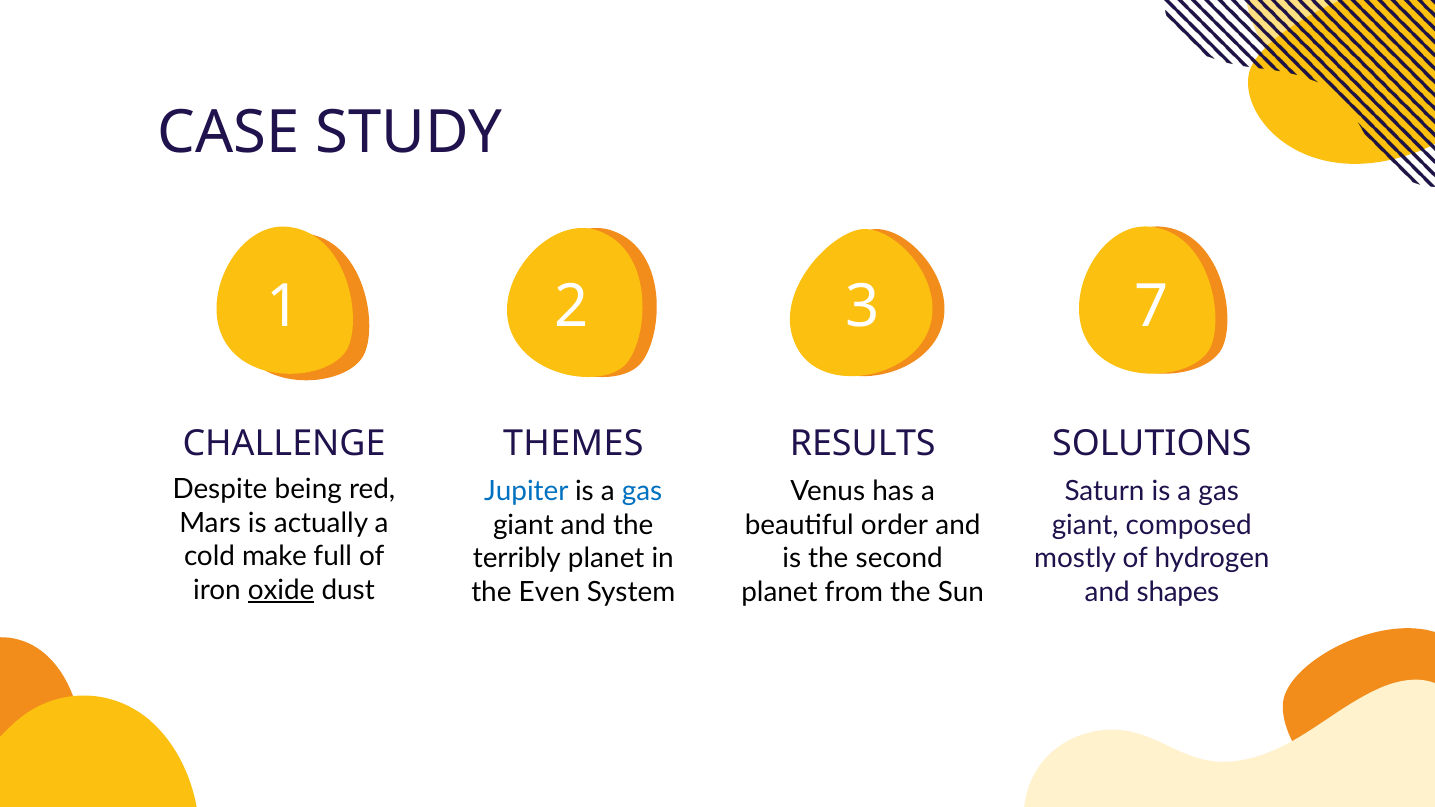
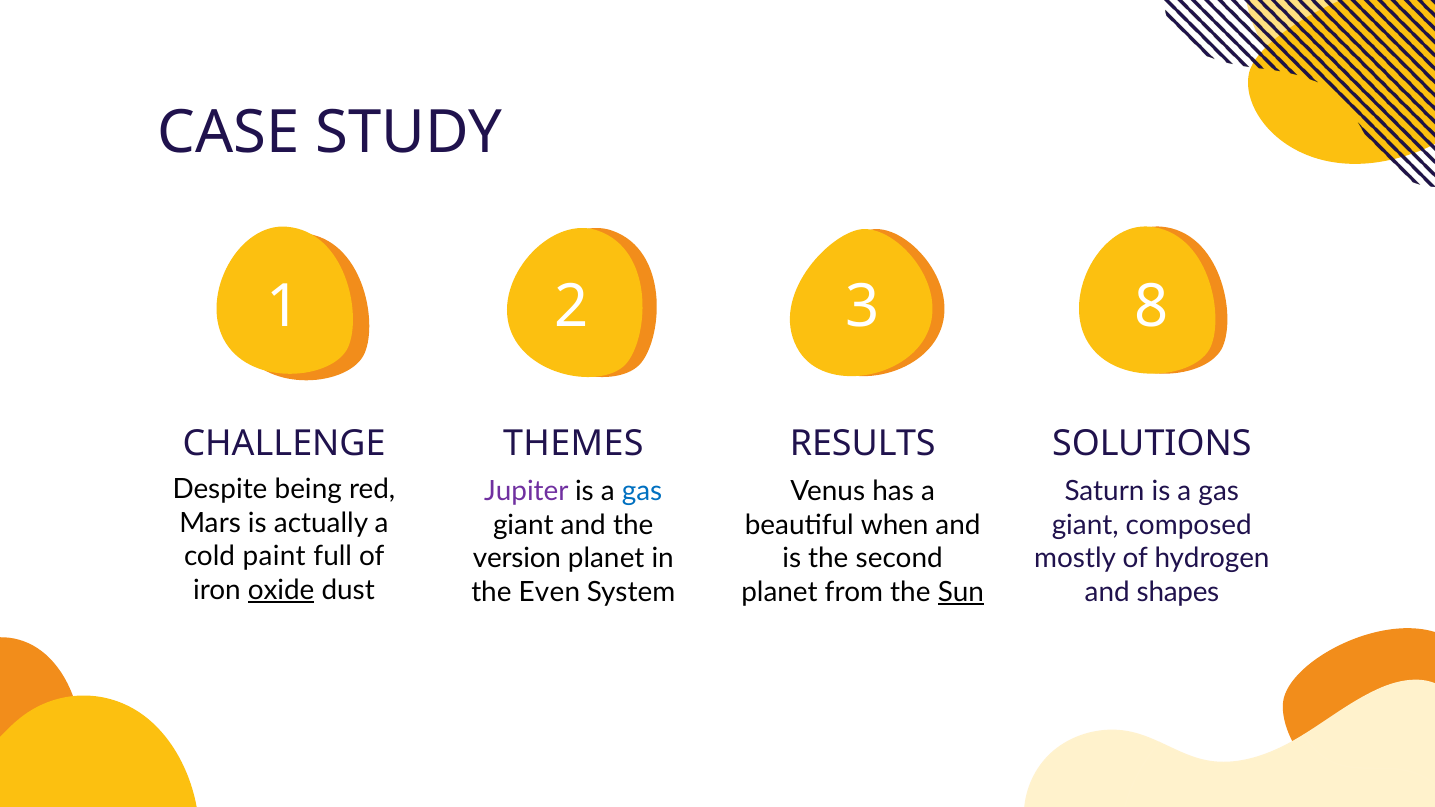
7: 7 -> 8 (1152, 307)
Jupiter colour: blue -> purple (526, 491)
order: order -> when (895, 525)
make: make -> paint (274, 557)
terribly: terribly -> version (517, 558)
Sun underline: none -> present (961, 592)
